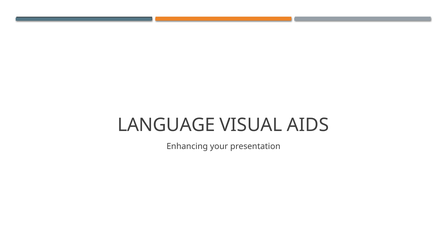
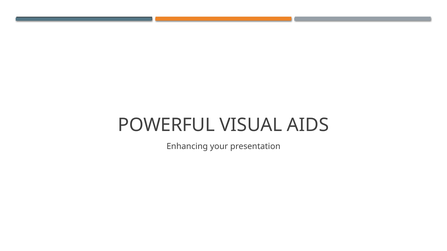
LANGUAGE: LANGUAGE -> POWERFUL (166, 125)
